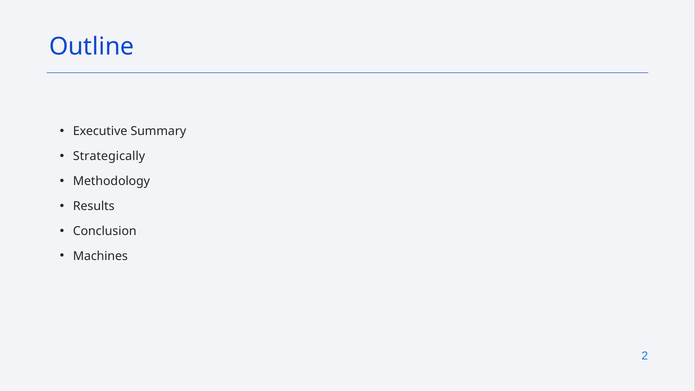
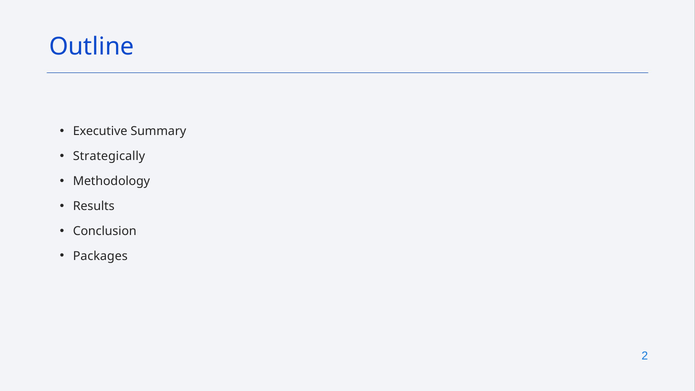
Machines: Machines -> Packages (100, 256)
